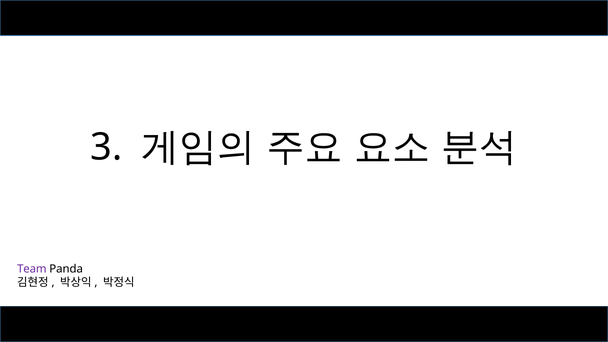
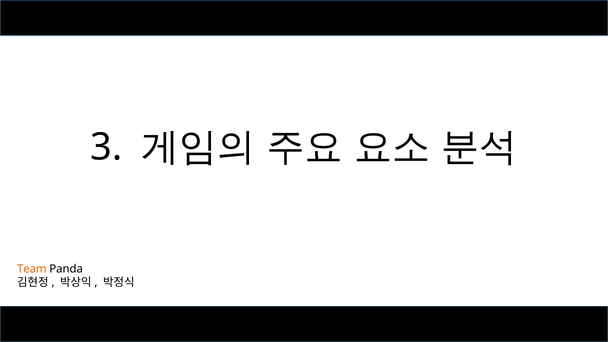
Team colour: purple -> orange (32, 269)
